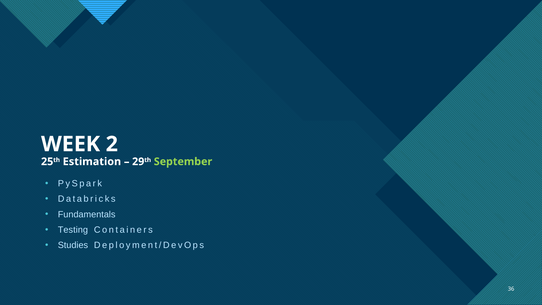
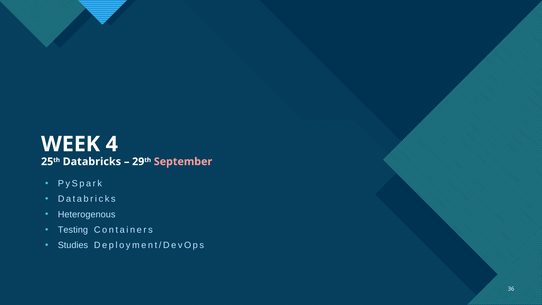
2: 2 -> 4 (112, 144)
25th Estimation: Estimation -> Databricks (92, 162)
September colour: light green -> pink (183, 162)
Fundamentals: Fundamentals -> Heterogenous (87, 214)
